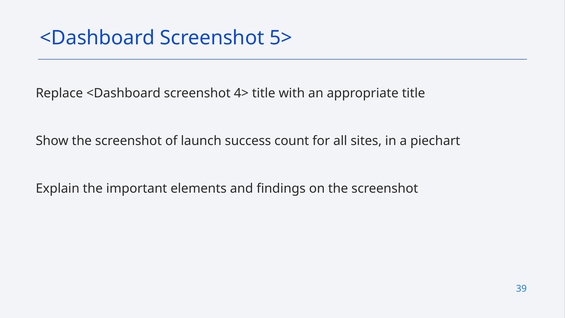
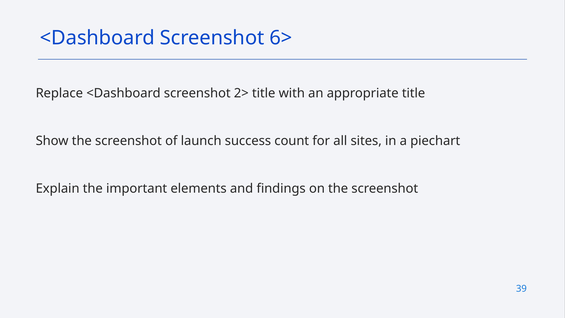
5>: 5> -> 6> (281, 38)
4>: 4> -> 2> (241, 93)
